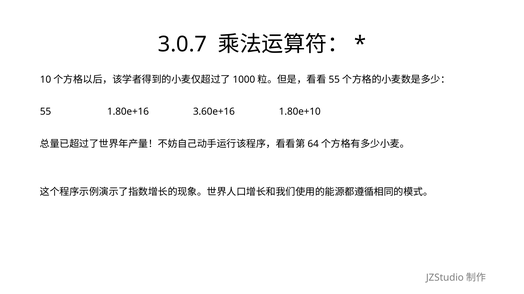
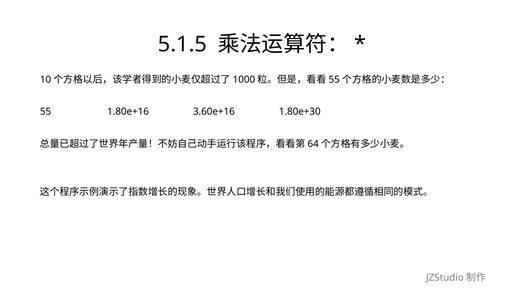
3.0.7: 3.0.7 -> 5.1.5 (182, 44)
1.80e+10: 1.80e+10 -> 1.80e+30 (300, 112)
